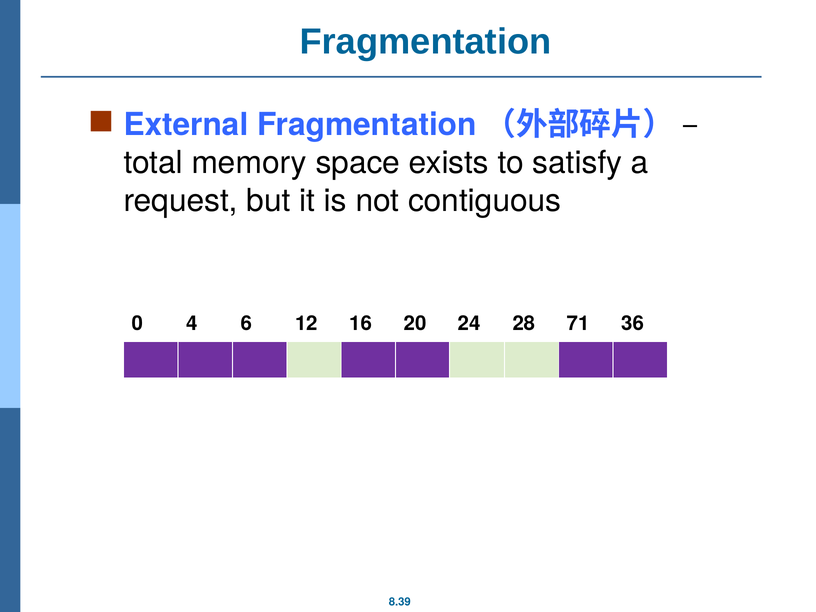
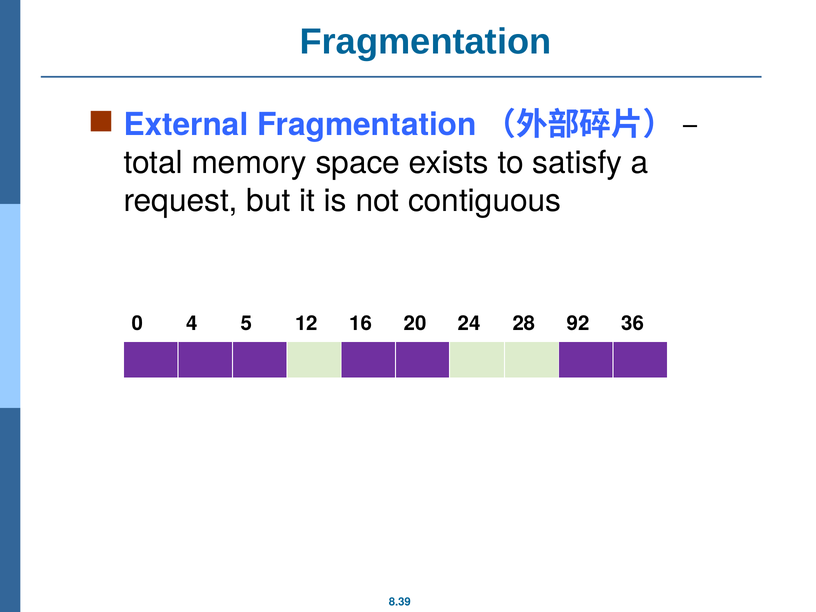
6: 6 -> 5 (246, 323)
71: 71 -> 92 (578, 323)
